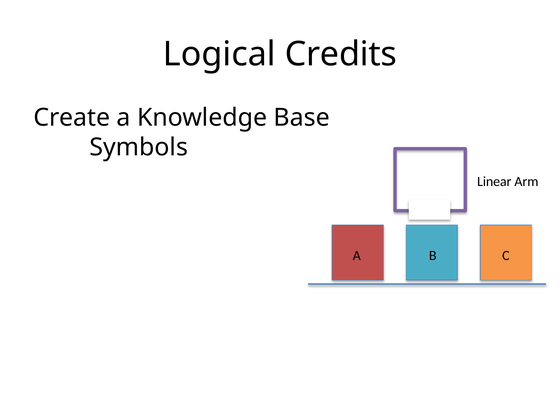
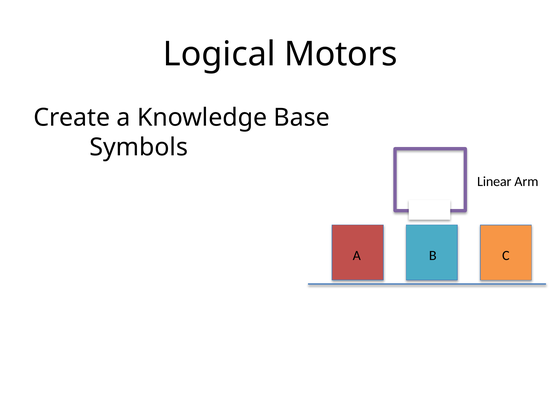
Credits: Credits -> Motors (341, 54)
